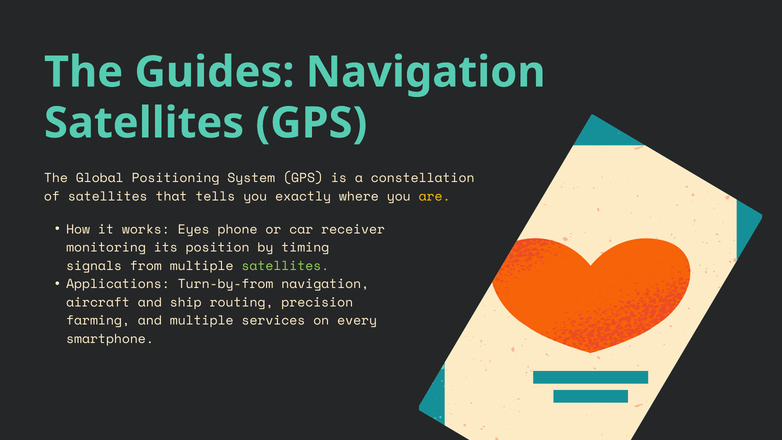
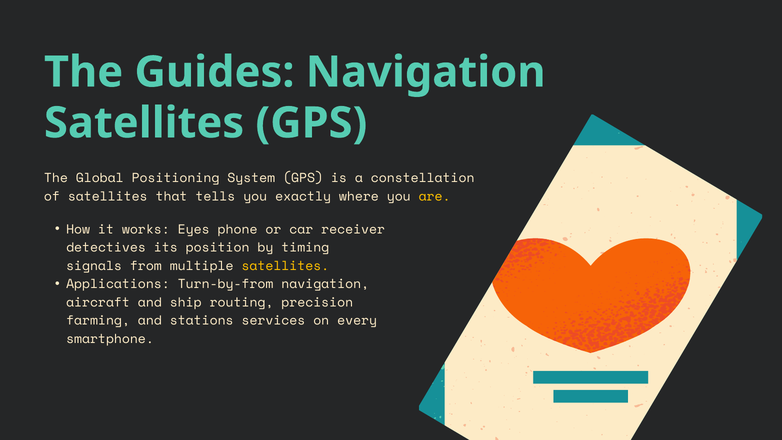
monitoring: monitoring -> detectives (106, 247)
satellites colour: light green -> yellow (285, 266)
and multiple: multiple -> stations (202, 320)
